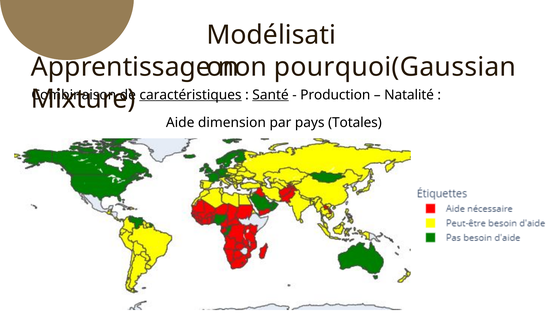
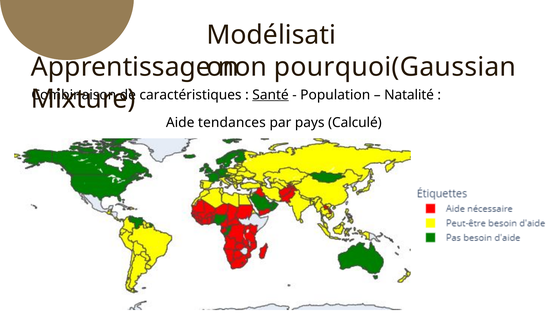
caractéristiques underline: present -> none (191, 95)
Production: Production -> Population (335, 95)
dimension: dimension -> tendances (232, 122)
Totales: Totales -> Calculé (355, 122)
